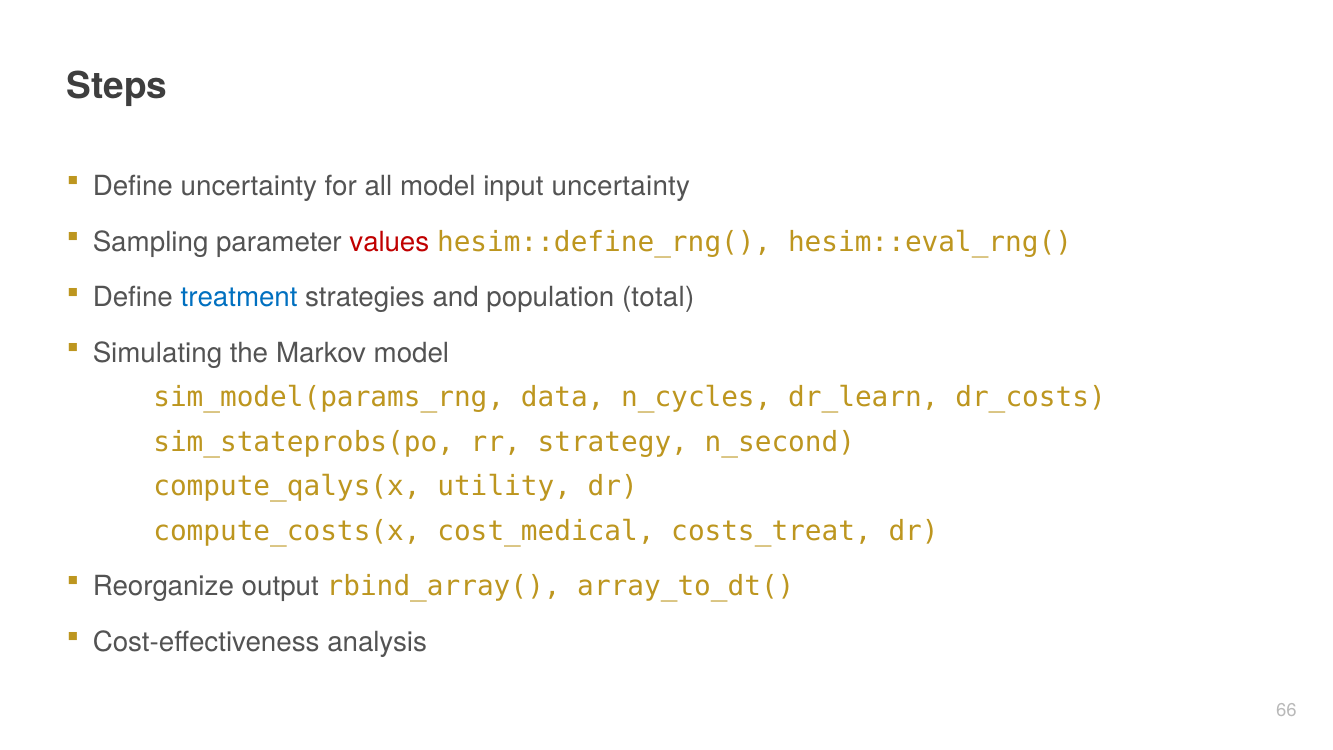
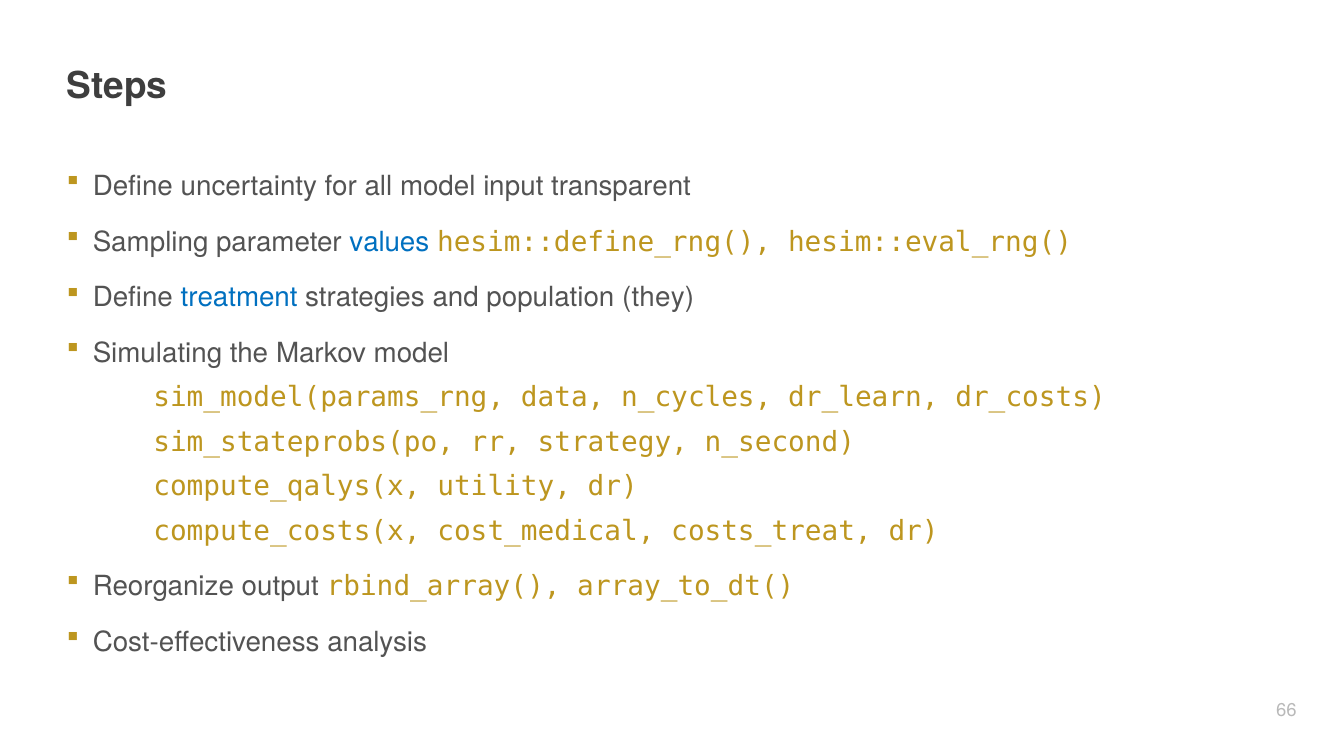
input uncertainty: uncertainty -> transparent (621, 186)
values colour: red -> blue (389, 242)
total: total -> they (658, 297)
